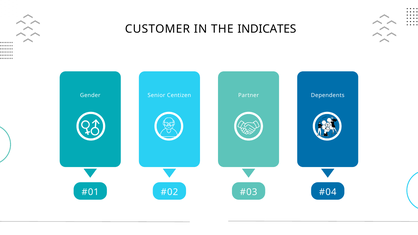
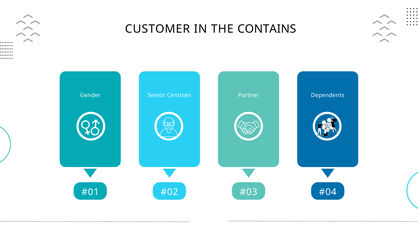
INDICATES: INDICATES -> CONTAINS (267, 29)
